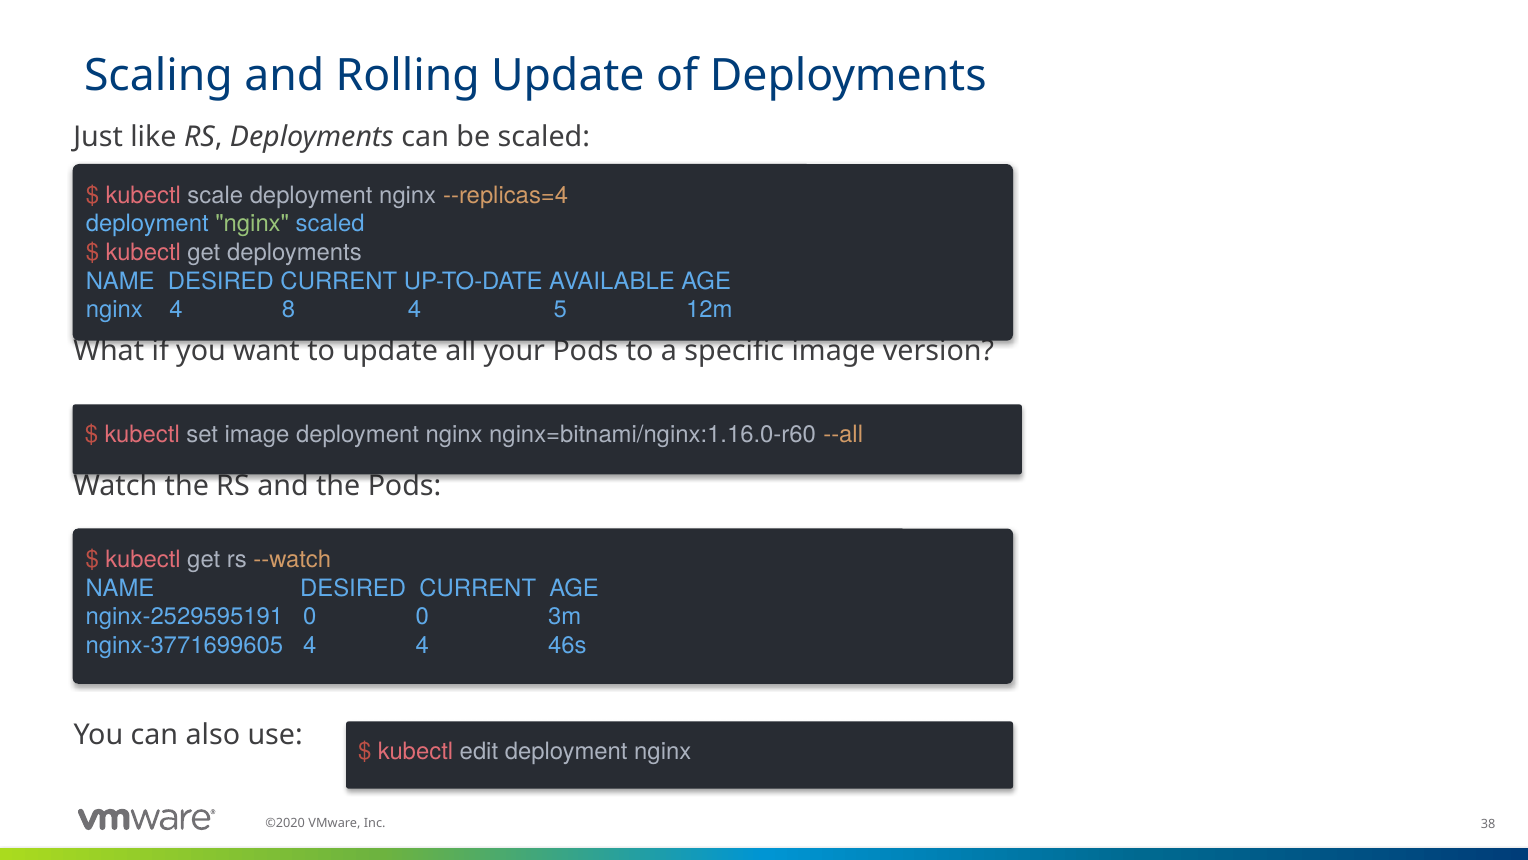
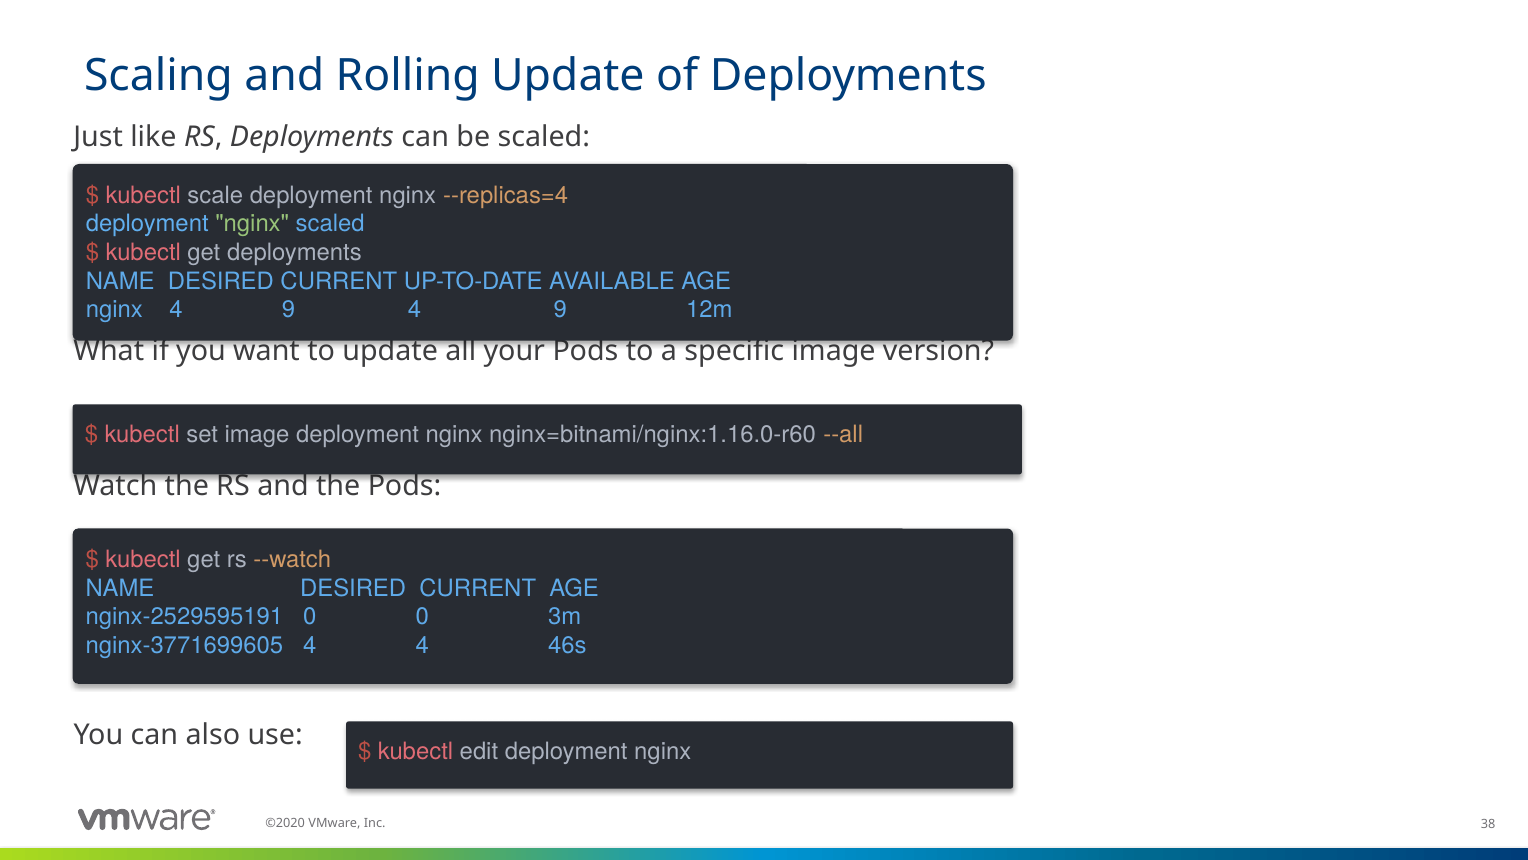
nginx 4 8: 8 -> 9 (289, 310)
5: 5 -> 9 (560, 310)
